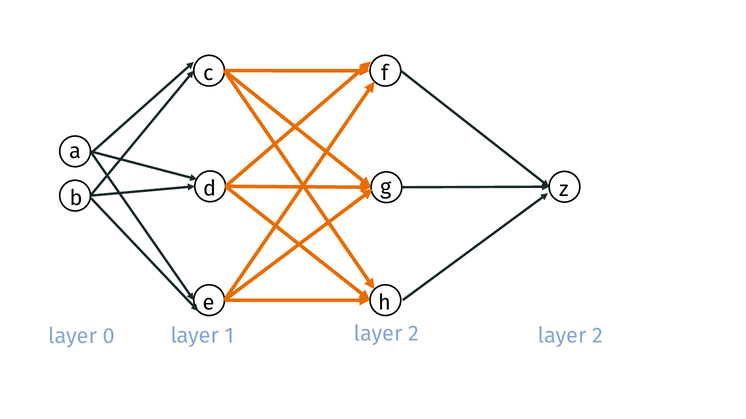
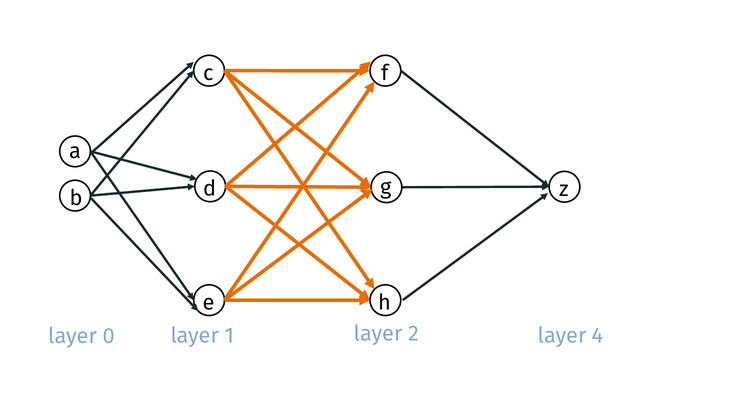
2: 2 -> 4 (598, 336)
